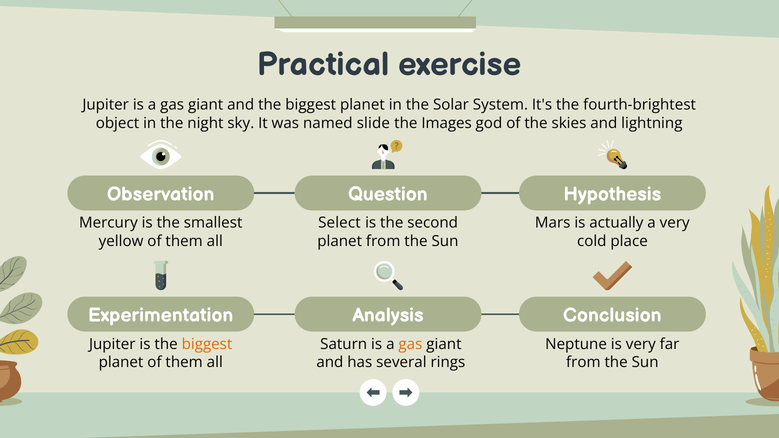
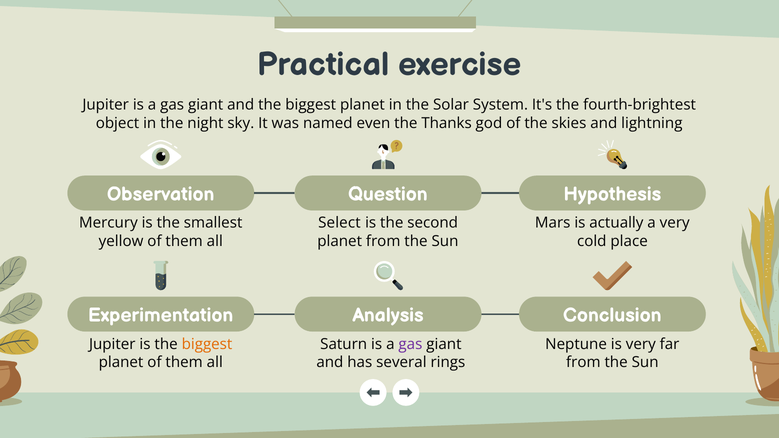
slide: slide -> even (373, 123)
Images: Images -> Thanks (447, 123)
gas colour: orange -> purple (410, 344)
